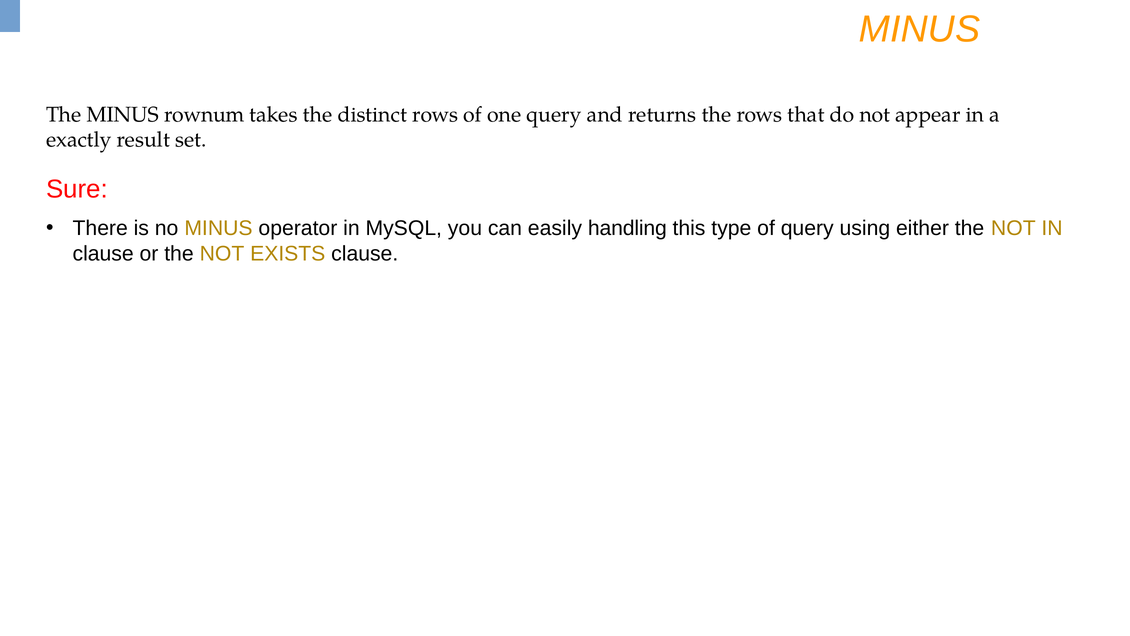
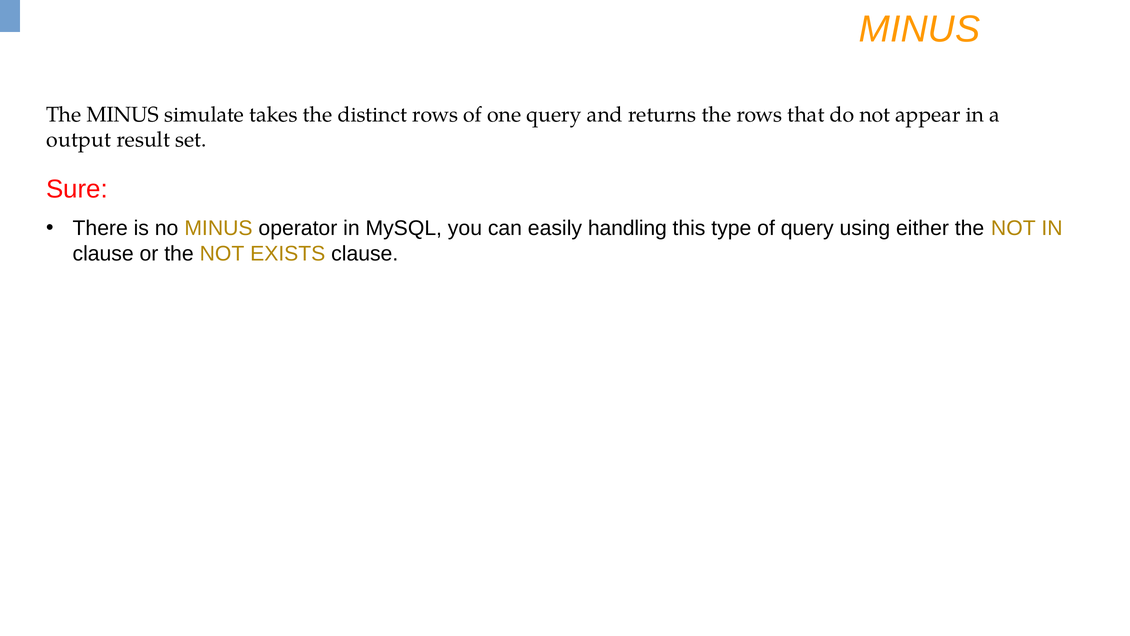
rownum: rownum -> simulate (204, 114)
exactly: exactly -> output (79, 140)
